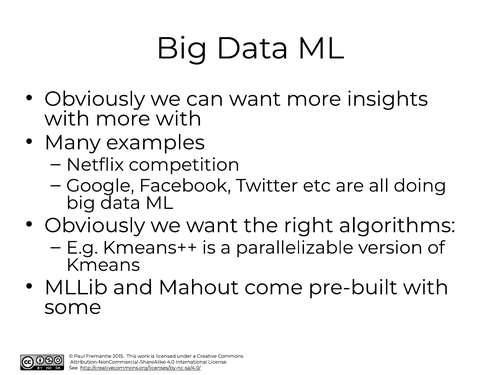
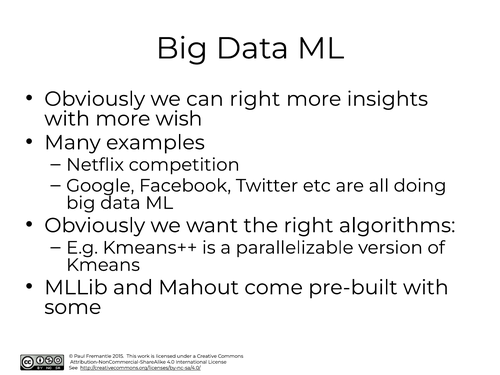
can want: want -> right (255, 99)
more with: with -> wish (179, 119)
